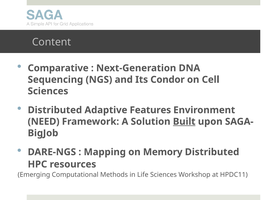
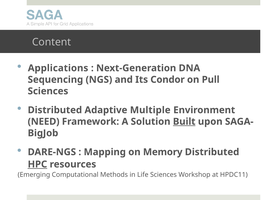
Comparative: Comparative -> Applications (58, 68)
Cell: Cell -> Pull (211, 80)
Features: Features -> Multiple (150, 110)
HPC underline: none -> present (37, 164)
